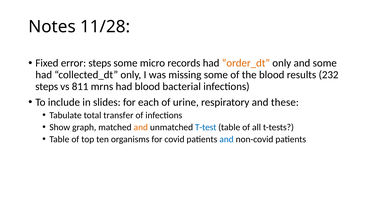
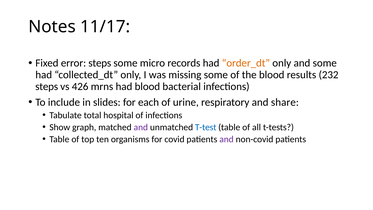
11/28: 11/28 -> 11/17 (105, 27)
811: 811 -> 426 (80, 87)
these: these -> share (285, 102)
transfer: transfer -> hospital (118, 115)
and colour: orange -> purple (141, 127)
and colour: blue -> purple (227, 139)
